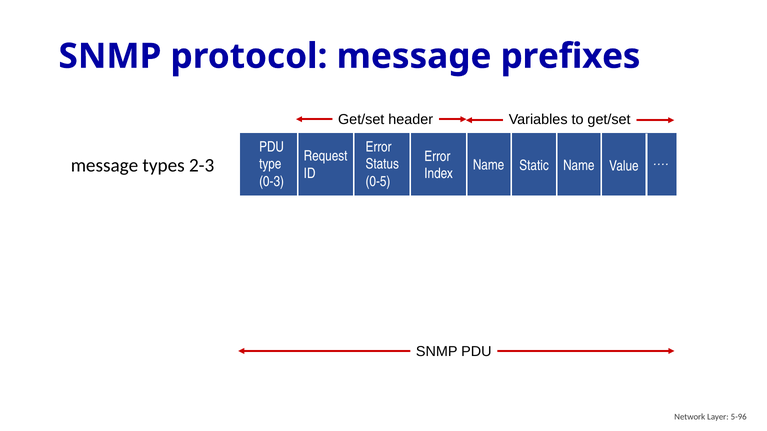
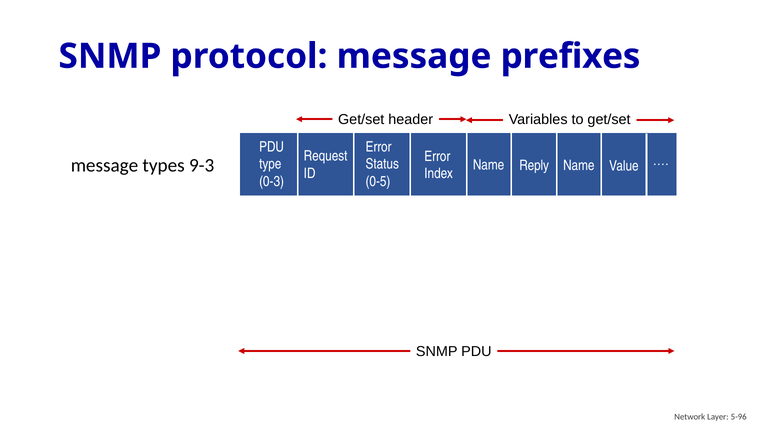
2-3: 2-3 -> 9-3 (202, 166)
Static: Static -> Reply (534, 166)
